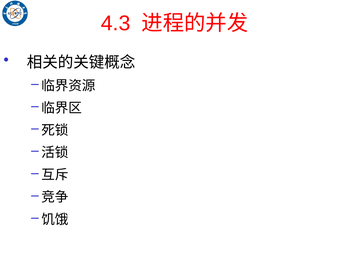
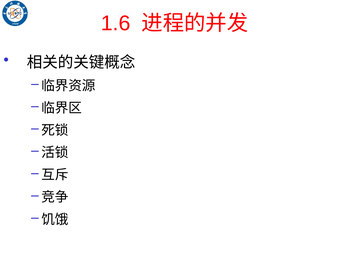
4.3: 4.3 -> 1.6 (116, 23)
